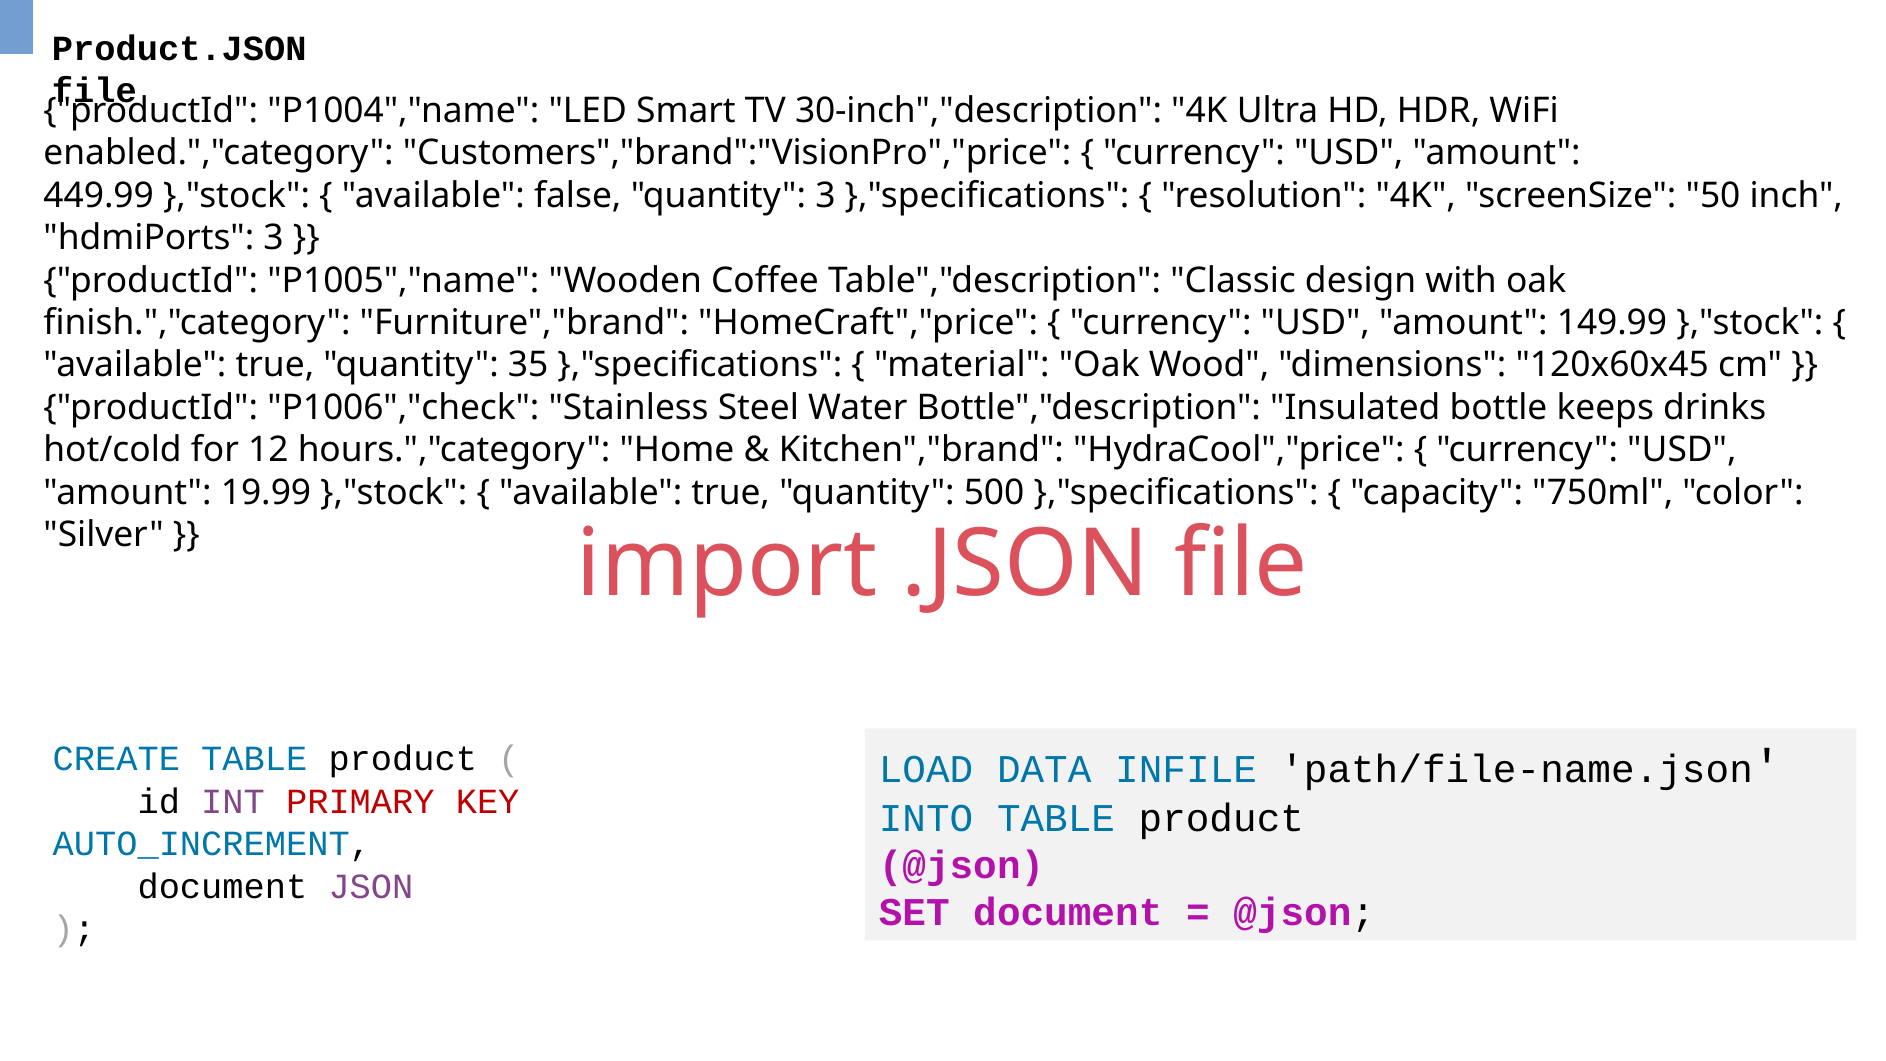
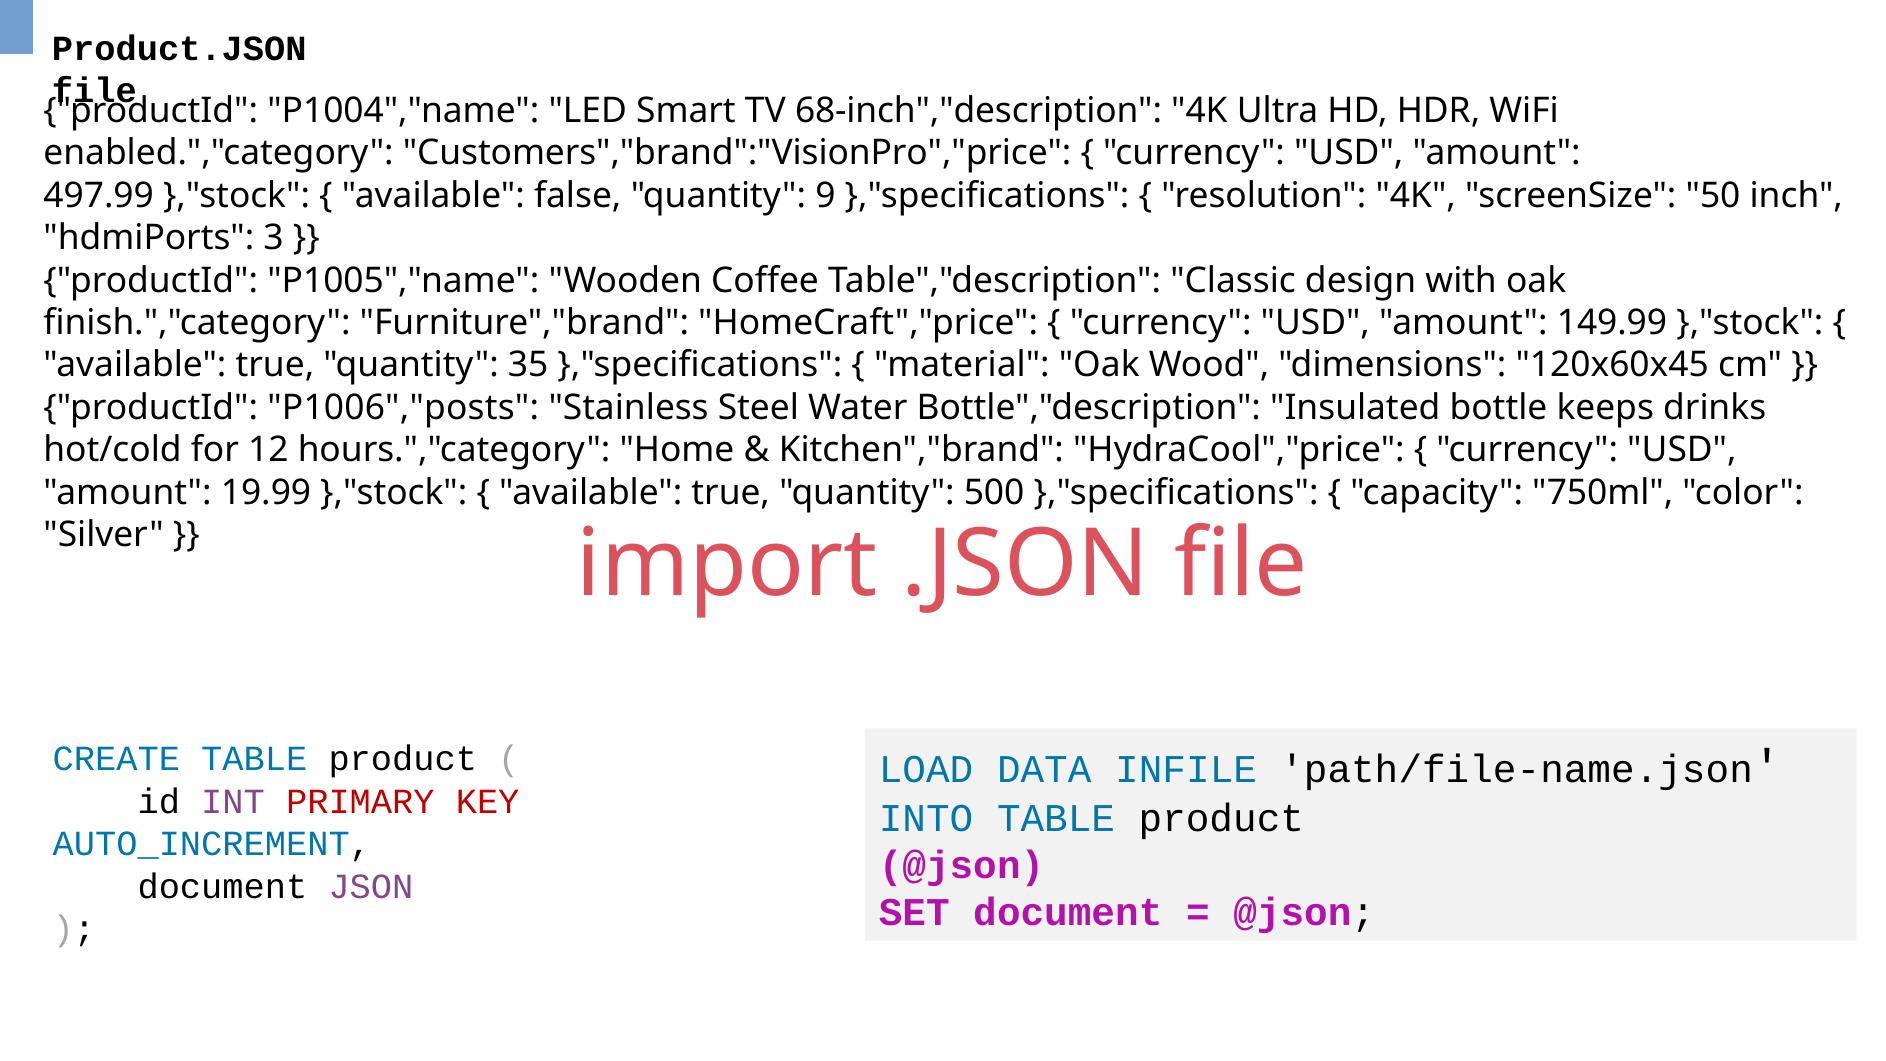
30-inch","description: 30-inch","description -> 68-inch","description (979, 111)
449.99: 449.99 -> 497.99 (99, 195)
quantity 3: 3 -> 9 (826, 195)
P1006","check: P1006","check -> P1006","posts (403, 408)
